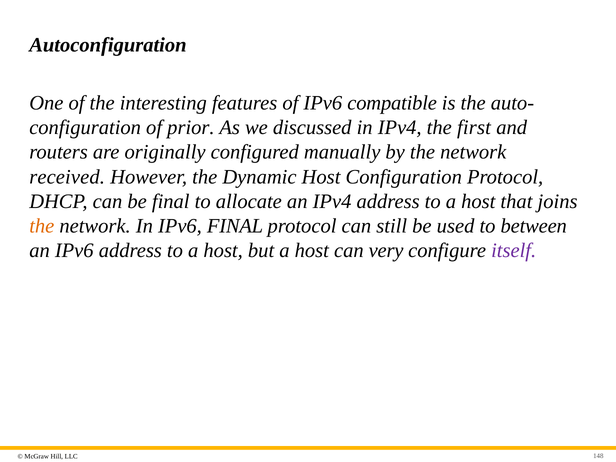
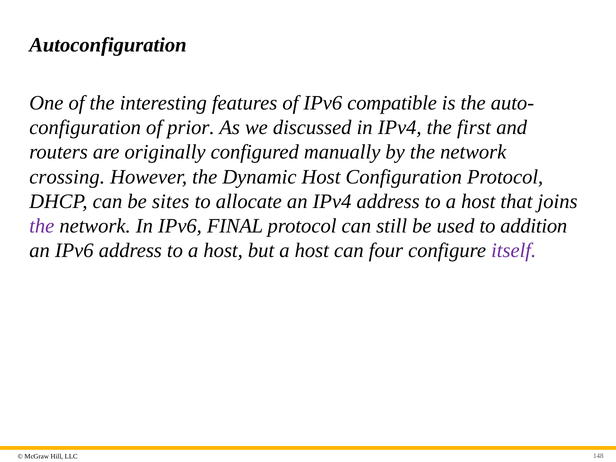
received: received -> crossing (67, 177)
be final: final -> sites (171, 201)
the colour: orange -> purple (42, 226)
between: between -> addition (534, 226)
very: very -> four (386, 251)
